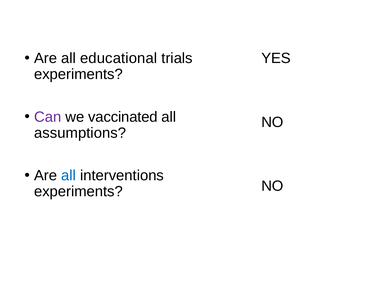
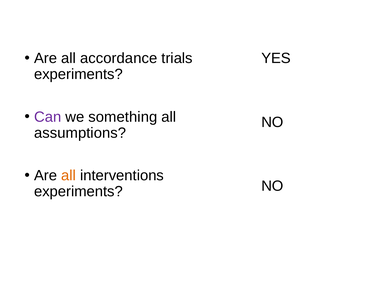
educational: educational -> accordance (119, 58)
vaccinated: vaccinated -> something (123, 117)
all colour: blue -> orange (69, 175)
